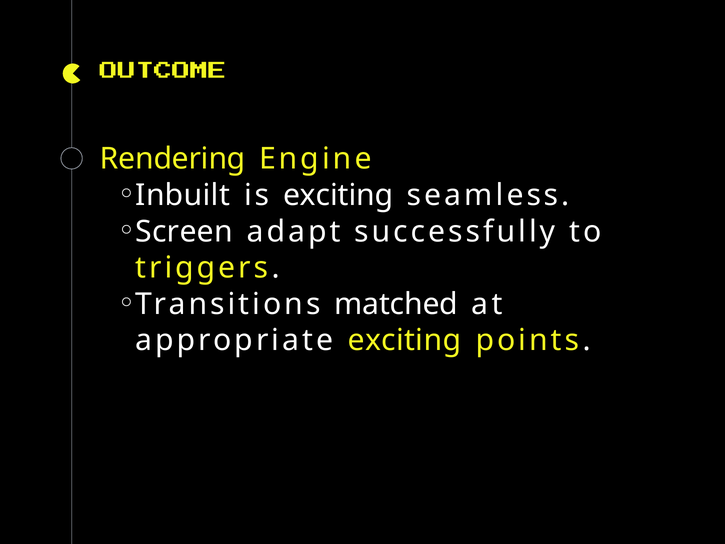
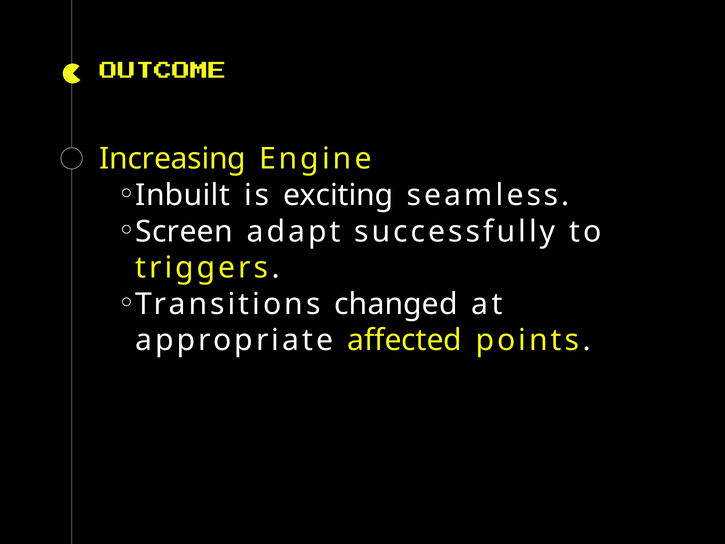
Rendering: Rendering -> Increasing (173, 159)
matched: matched -> changed (396, 304)
appropriate exciting: exciting -> affected (405, 340)
